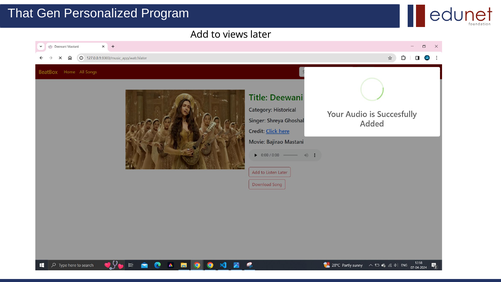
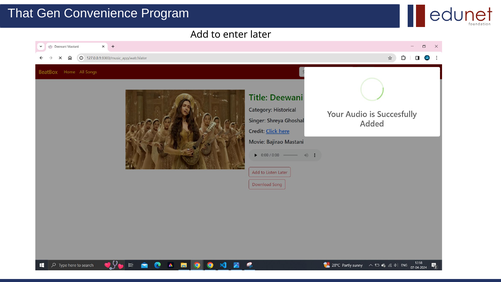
Personalized: Personalized -> Convenience (101, 13)
views: views -> enter (235, 35)
